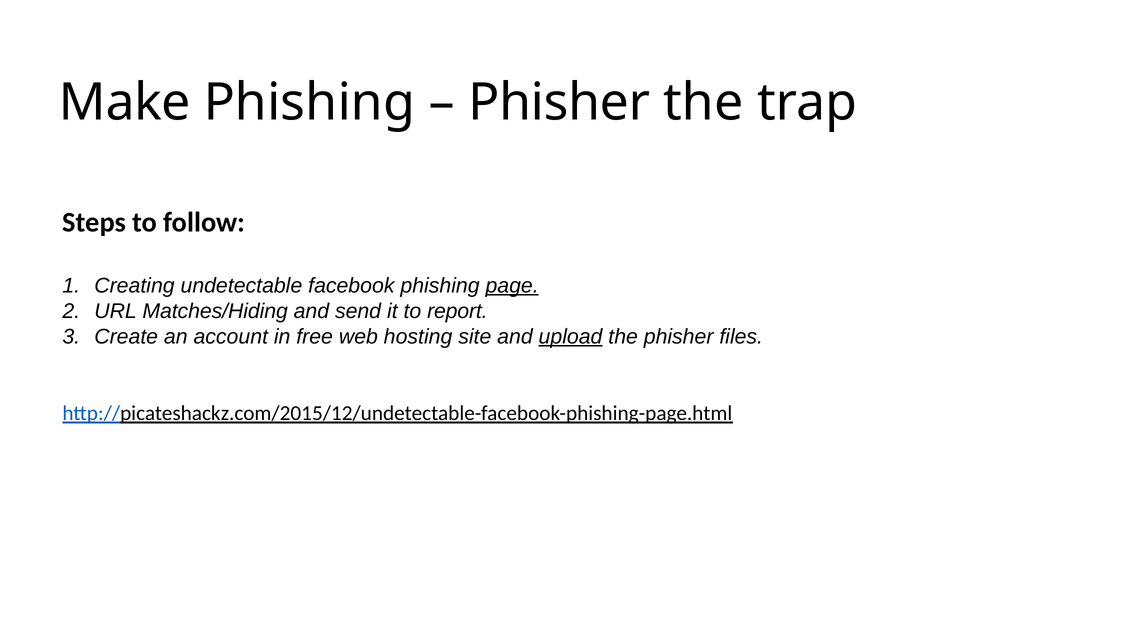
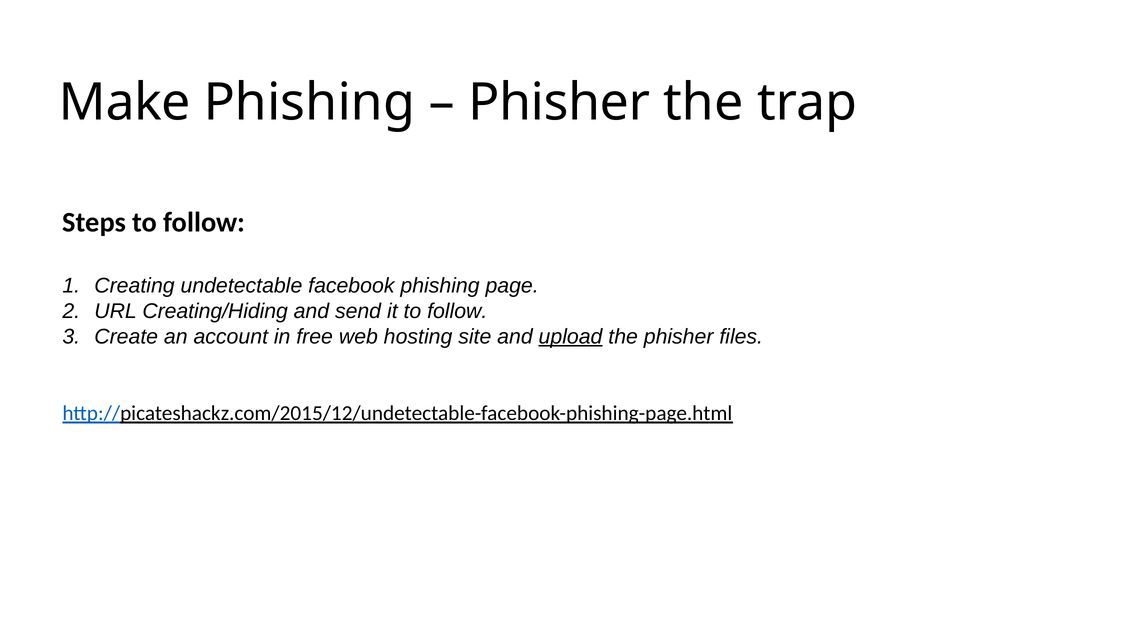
page underline: present -> none (512, 286)
Matches/Hiding: Matches/Hiding -> Creating/Hiding (215, 311)
it to report: report -> follow (457, 311)
